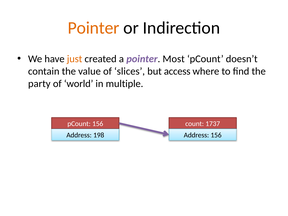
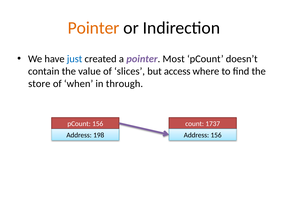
just colour: orange -> blue (75, 59)
party: party -> store (39, 84)
world: world -> when (79, 84)
multiple: multiple -> through (124, 84)
